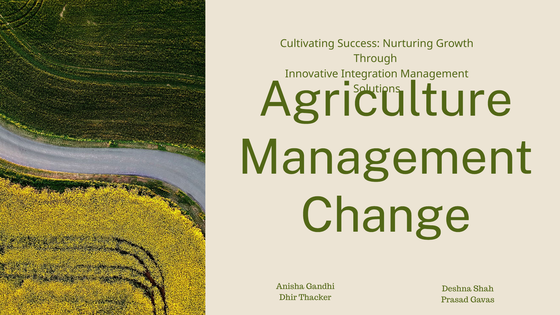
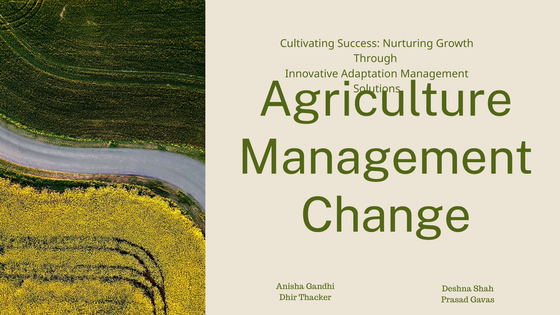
Integration: Integration -> Adaptation (369, 74)
